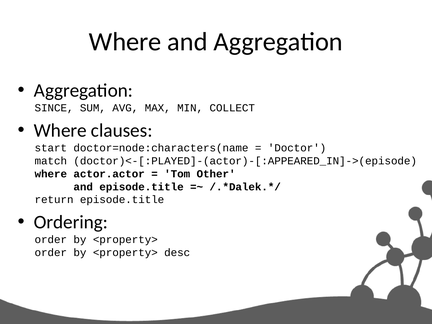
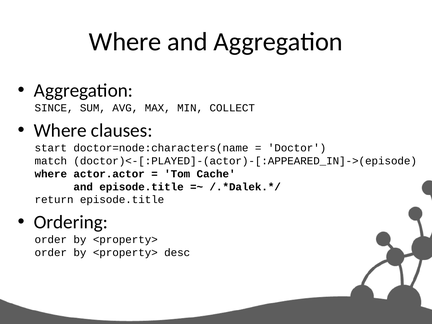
Other: Other -> Cache (216, 174)
